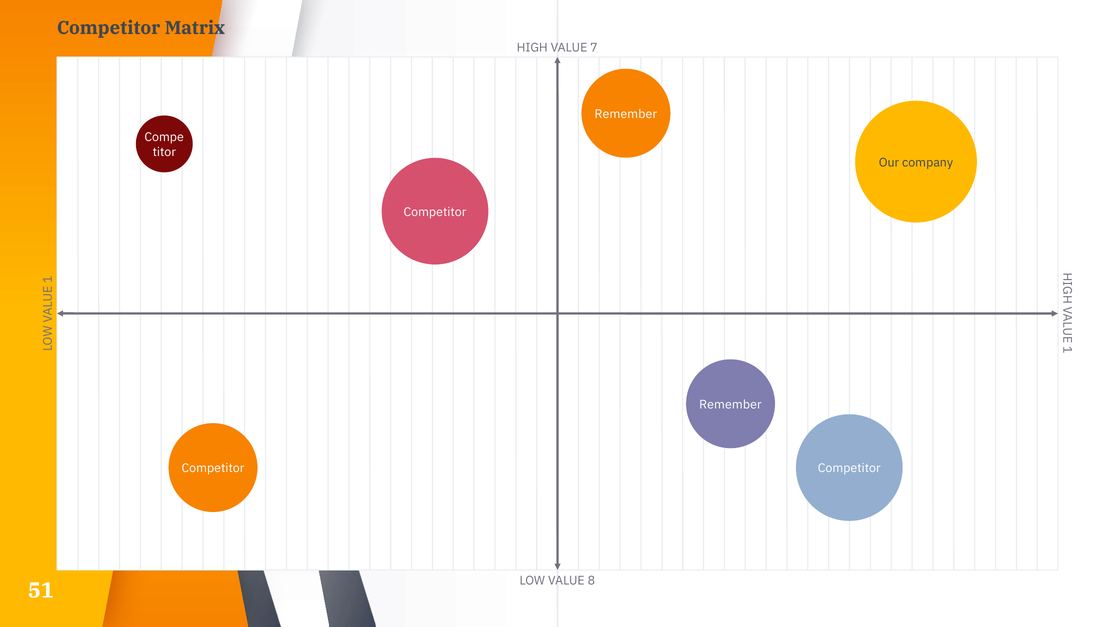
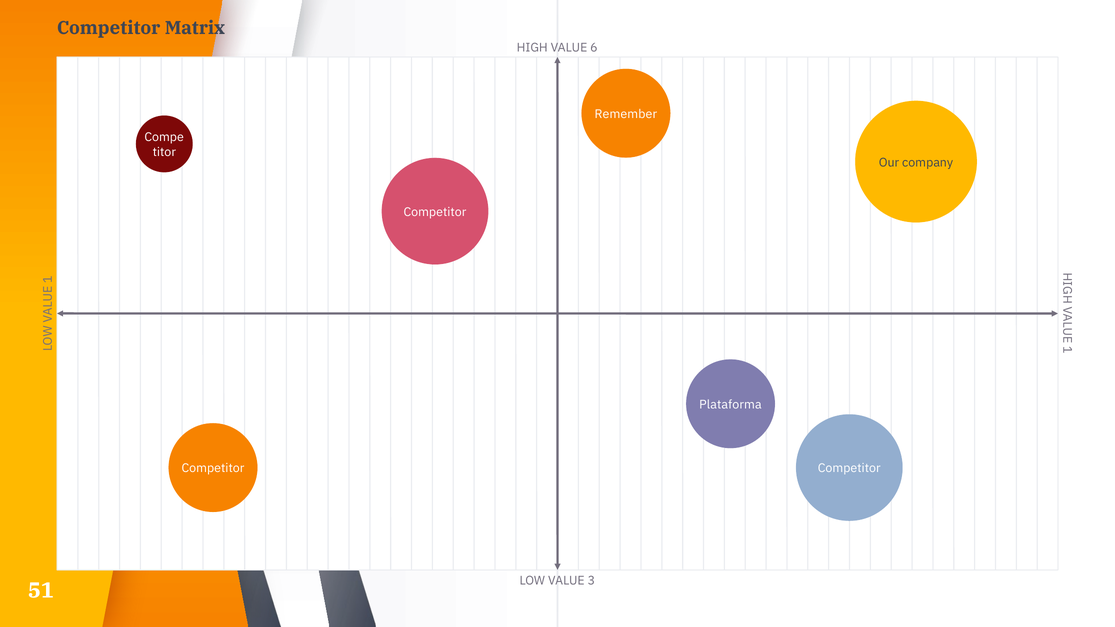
7: 7 -> 6 (594, 48)
Remember: Remember -> Plataforma (730, 405)
8: 8 -> 3 (591, 581)
